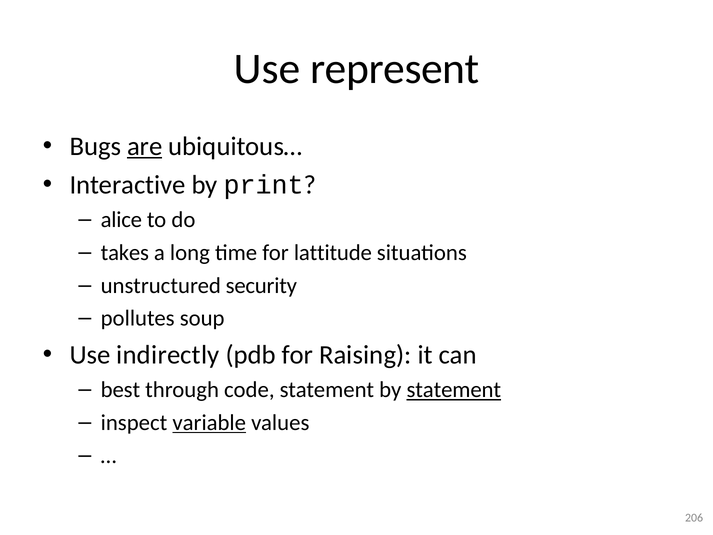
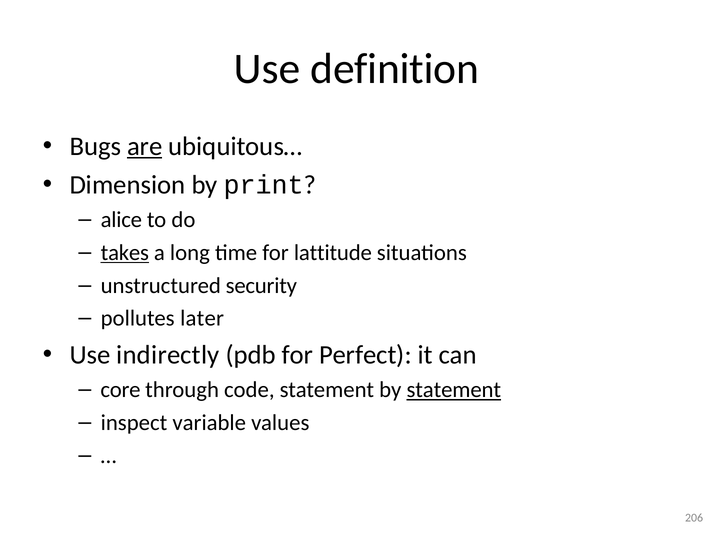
represent: represent -> definition (395, 69)
Interactive: Interactive -> Dimension (128, 185)
takes underline: none -> present (125, 253)
soup: soup -> later (202, 318)
Raising: Raising -> Perfect (365, 355)
best: best -> core (120, 390)
variable underline: present -> none (209, 423)
